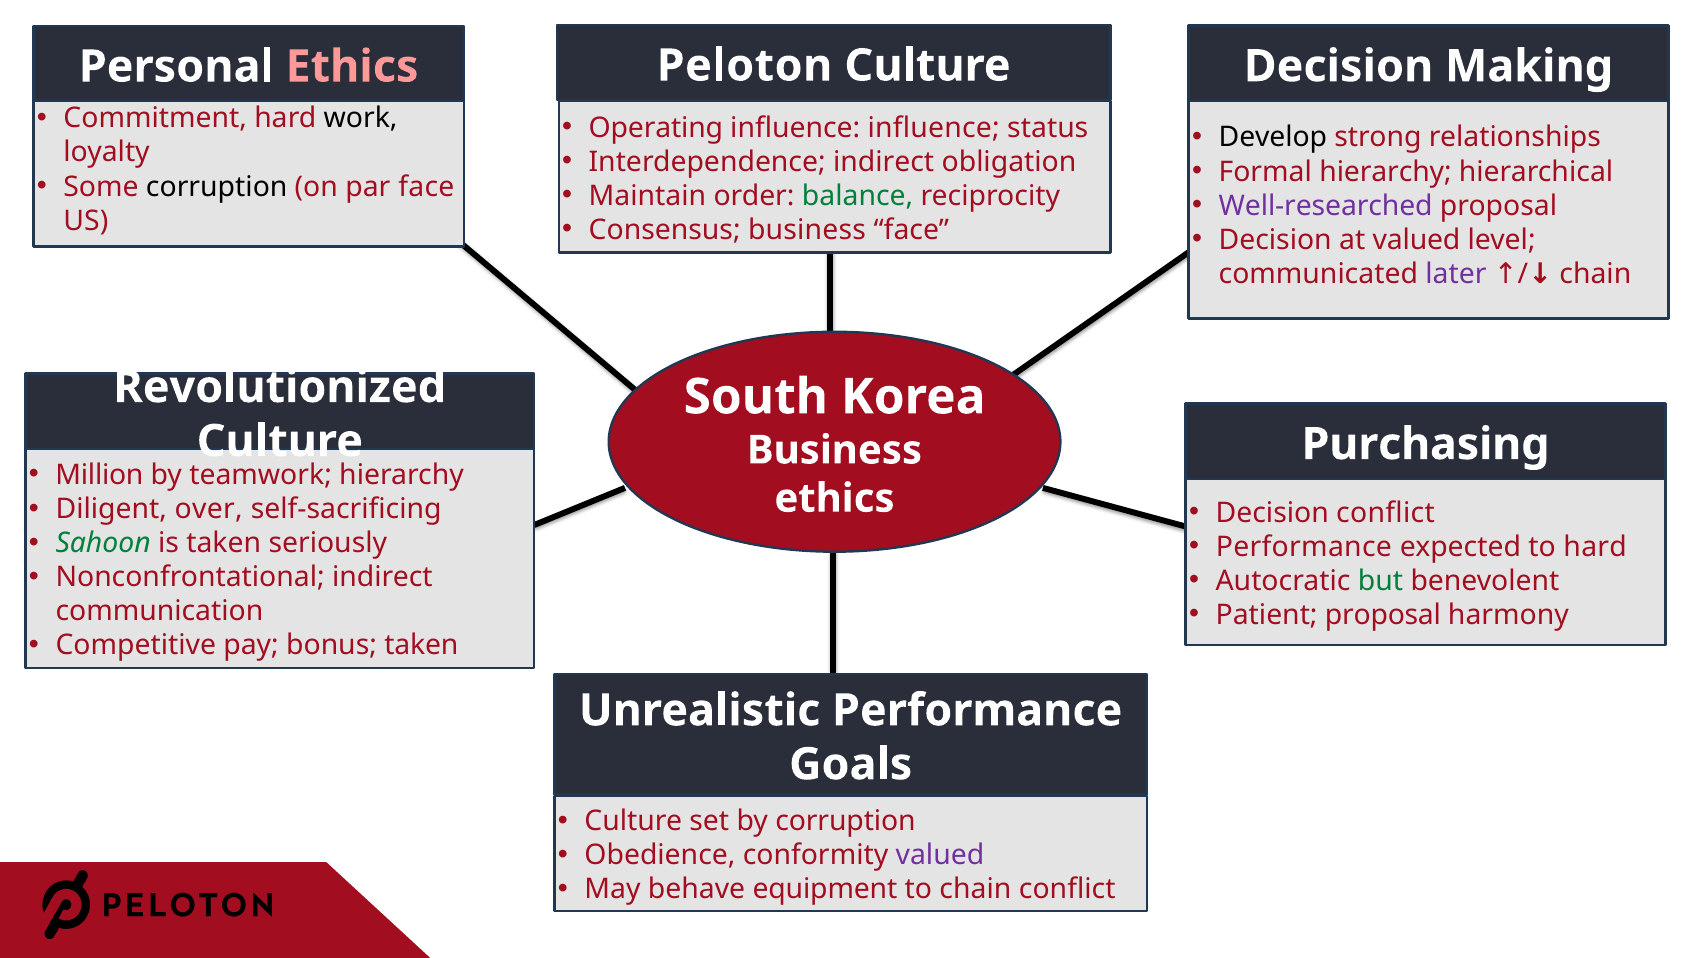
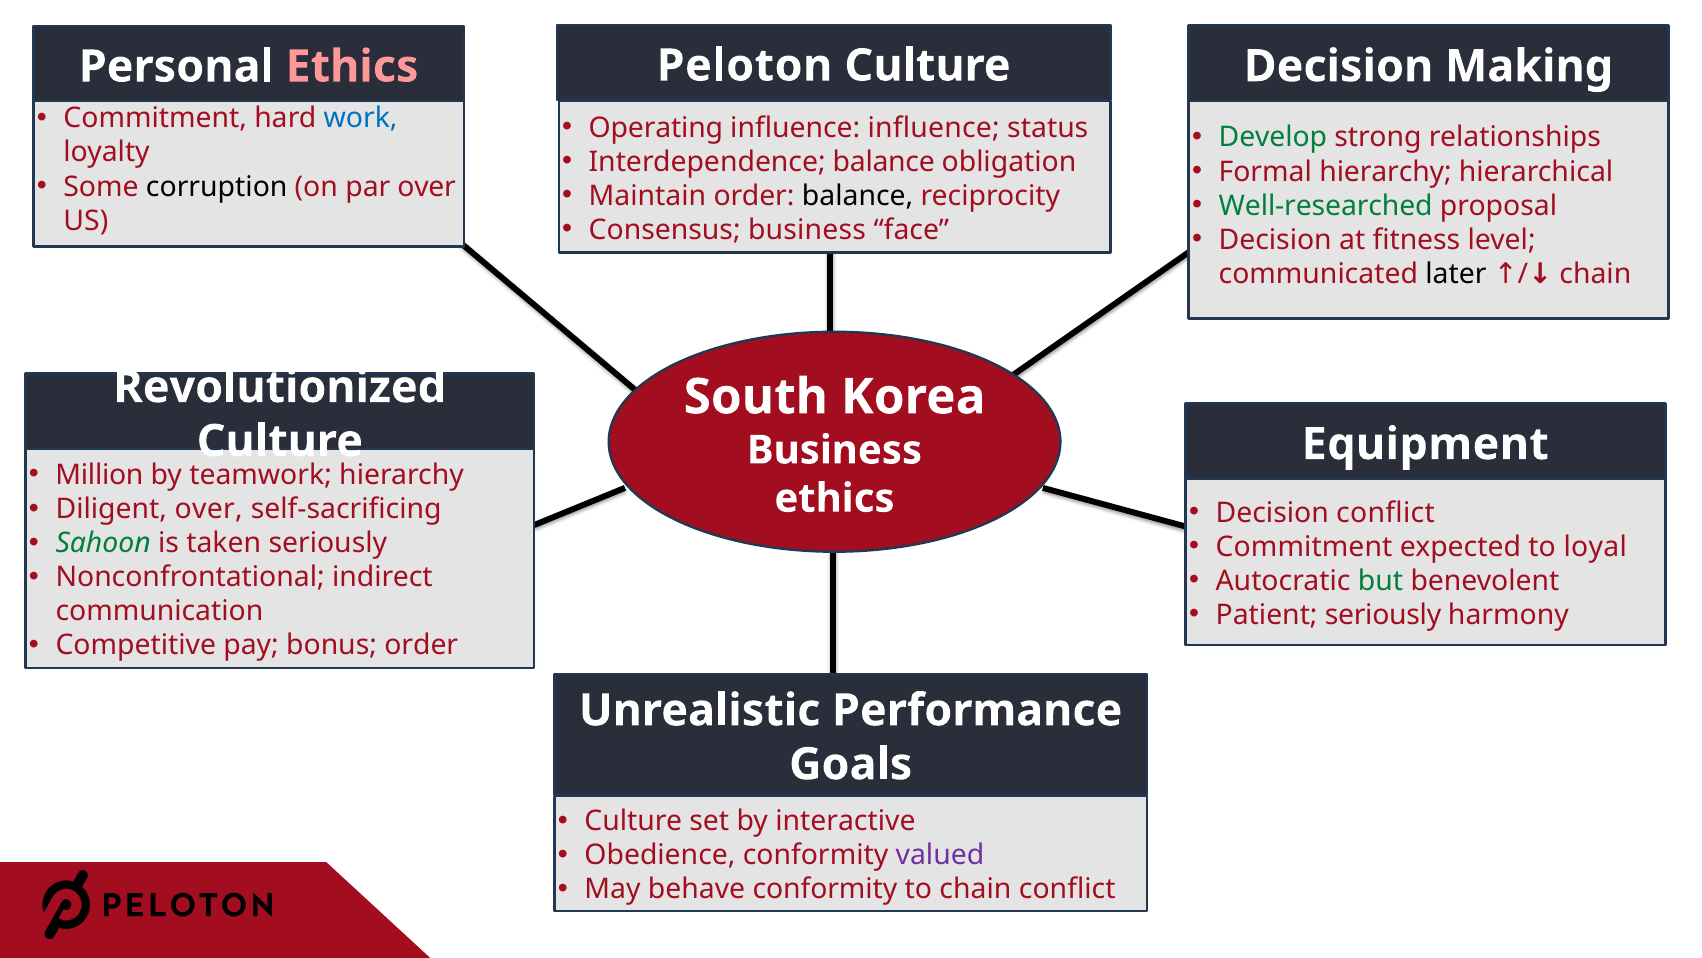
work colour: black -> blue (361, 118)
Develop colour: black -> green (1273, 138)
Interdependence indirect: indirect -> balance (884, 162)
par face: face -> over (427, 187)
balance colour: green -> black (858, 196)
Well-researched colour: purple -> green (1326, 206)
at valued: valued -> fitness (1416, 240)
later colour: purple -> black (1456, 274)
Purchasing: Purchasing -> Equipment (1425, 444)
Performance: Performance -> Commitment (1304, 547)
to hard: hard -> loyal (1595, 547)
Patient proposal: proposal -> seriously (1383, 615)
bonus taken: taken -> order (421, 645)
by corruption: corruption -> interactive (845, 821)
behave equipment: equipment -> conformity (825, 889)
